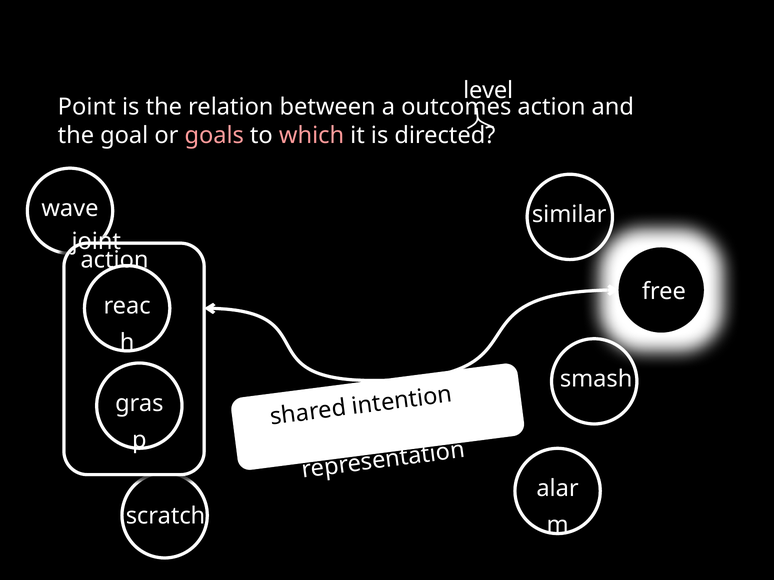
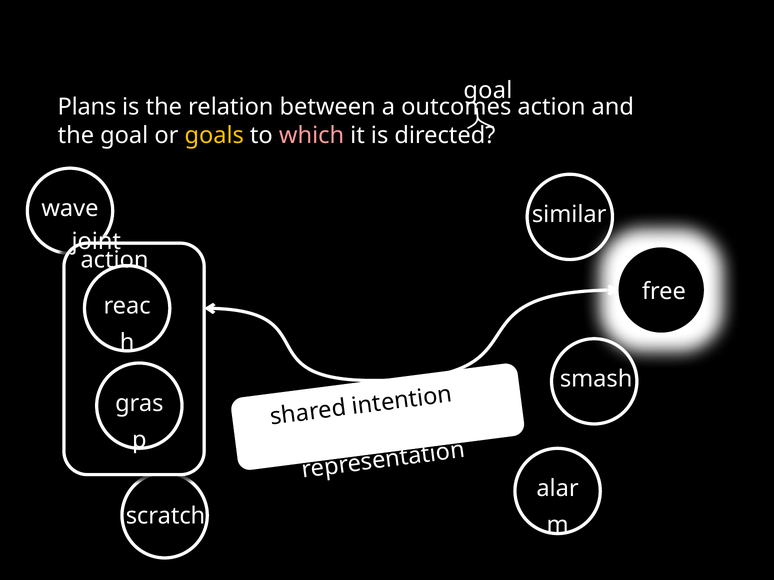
level: level -> goal (488, 90)
Point: Point -> Plans (87, 107)
goals colour: pink -> yellow (214, 136)
